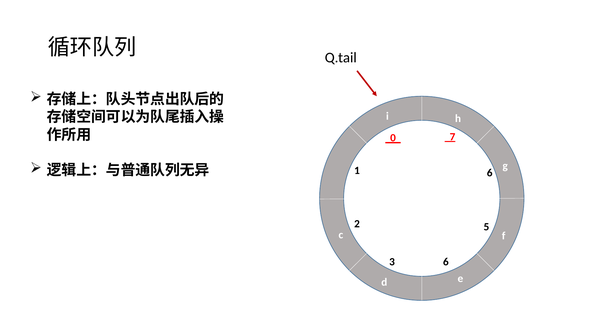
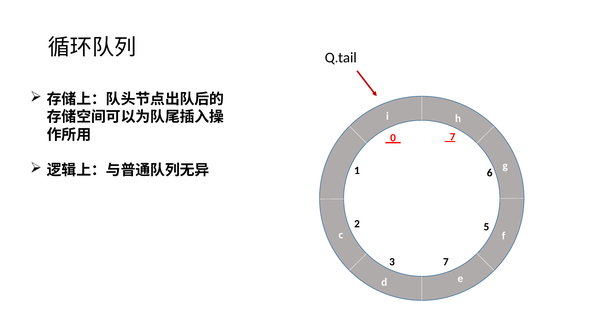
3 6: 6 -> 7 (446, 262)
